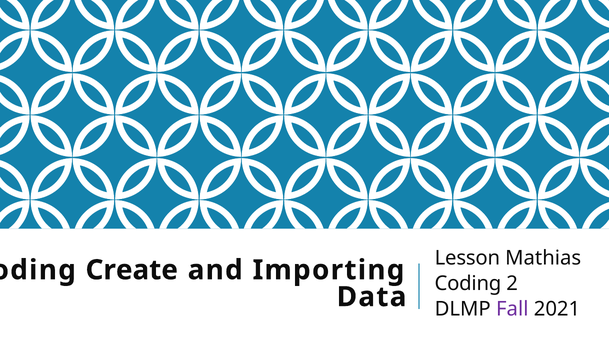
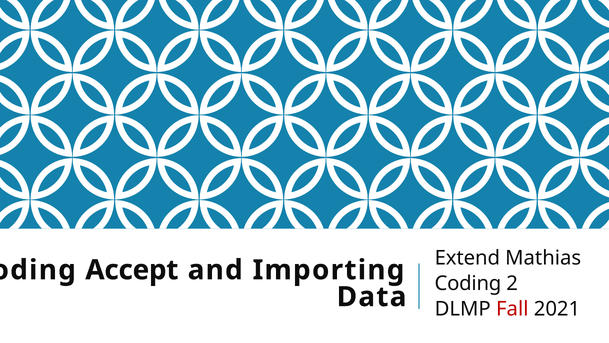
Lesson: Lesson -> Extend (467, 258)
Create: Create -> Accept (132, 270)
Fall colour: purple -> red (512, 309)
